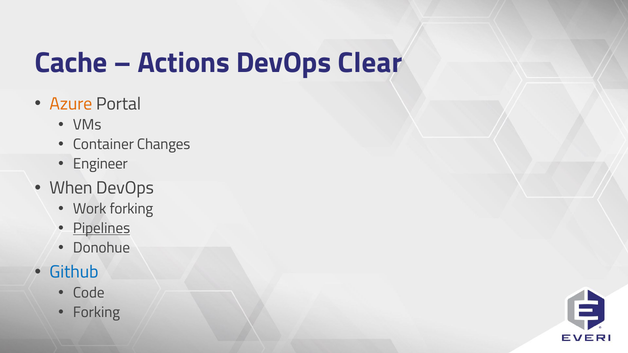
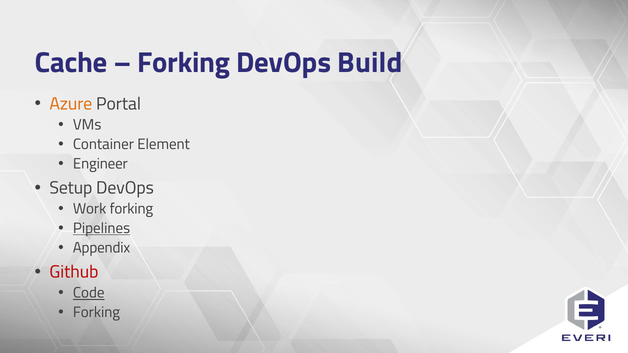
Actions: Actions -> Forking (184, 63)
Clear: Clear -> Build (370, 63)
Changes: Changes -> Element (164, 144)
When: When -> Setup (71, 188)
Donohue: Donohue -> Appendix (102, 248)
Github colour: blue -> red (74, 272)
Code underline: none -> present (89, 293)
